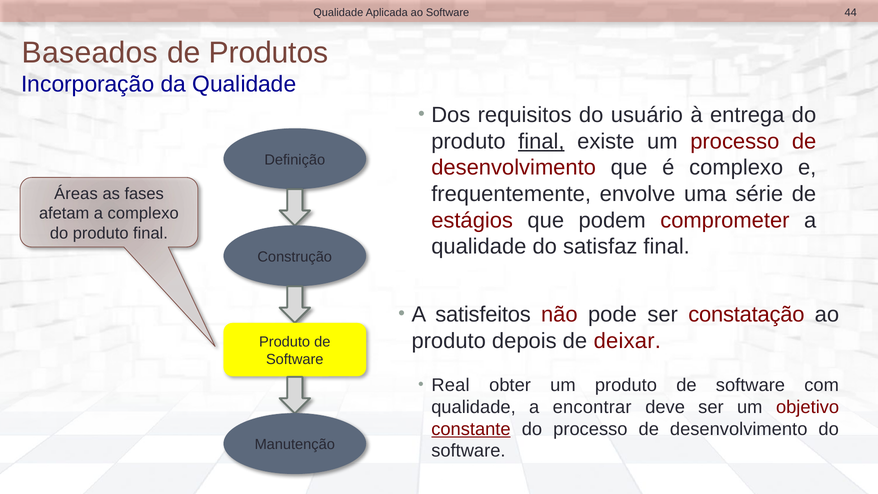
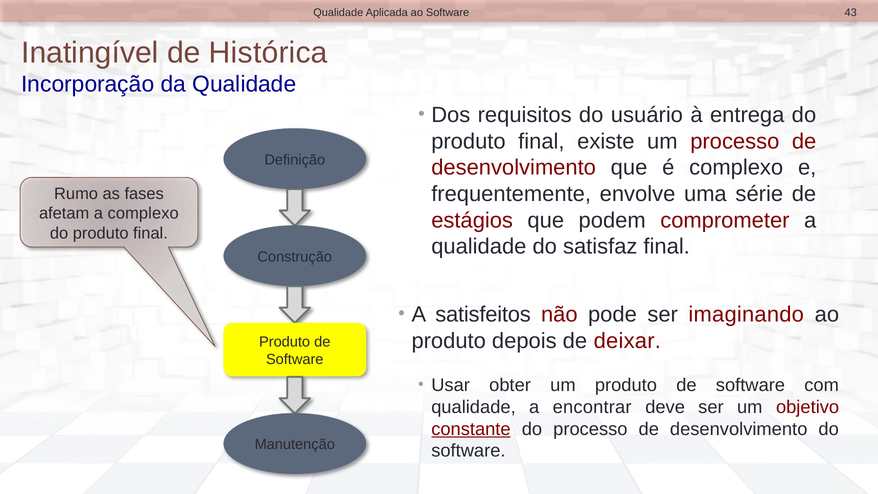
44: 44 -> 43 (851, 12)
Baseados: Baseados -> Inatingível (90, 53)
Produtos: Produtos -> Histórica (268, 53)
final underline: present -> none (541, 141)
Áreas: Áreas -> Rumo (76, 194)
constatação: constatação -> imaginando (746, 314)
Real: Real -> Usar (451, 385)
